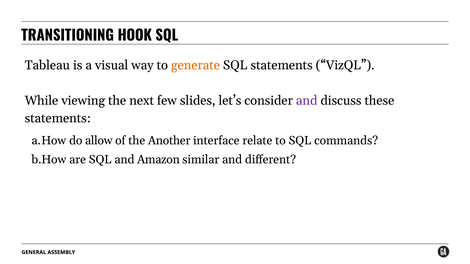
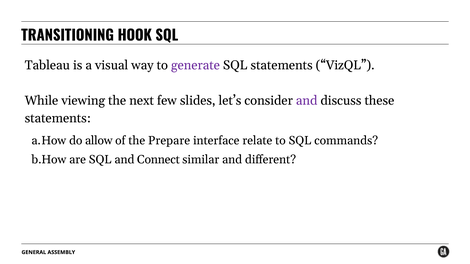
generate colour: orange -> purple (195, 65)
Another: Another -> Prepare (169, 140)
Amazon: Amazon -> Connect (158, 159)
